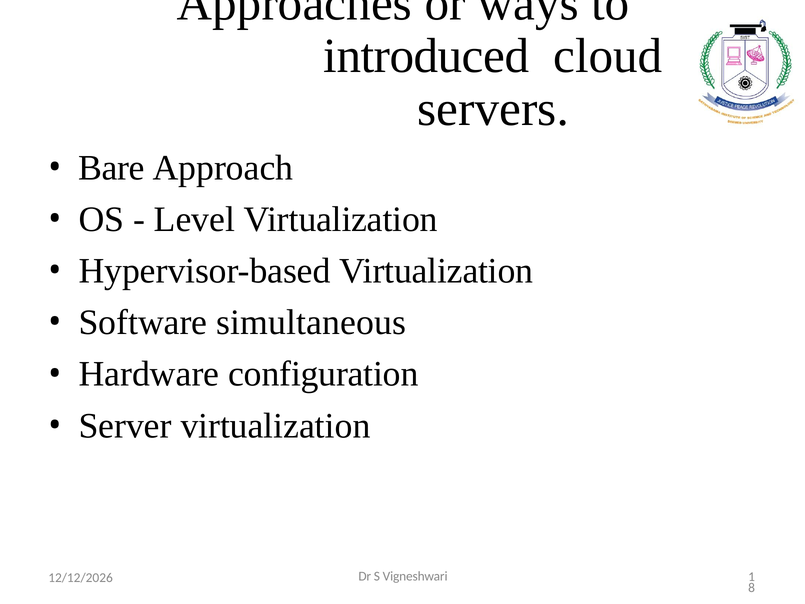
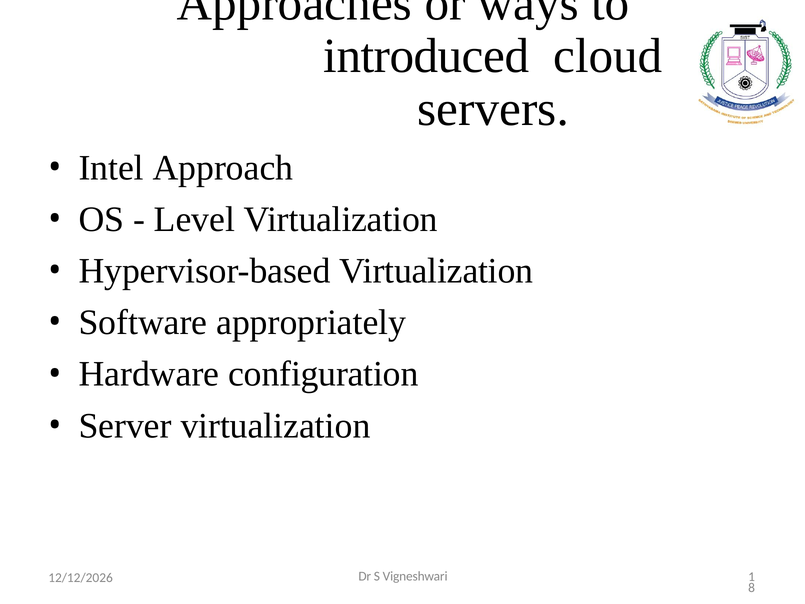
Bare: Bare -> Intel (111, 168)
simultaneous: simultaneous -> appropriately (311, 322)
